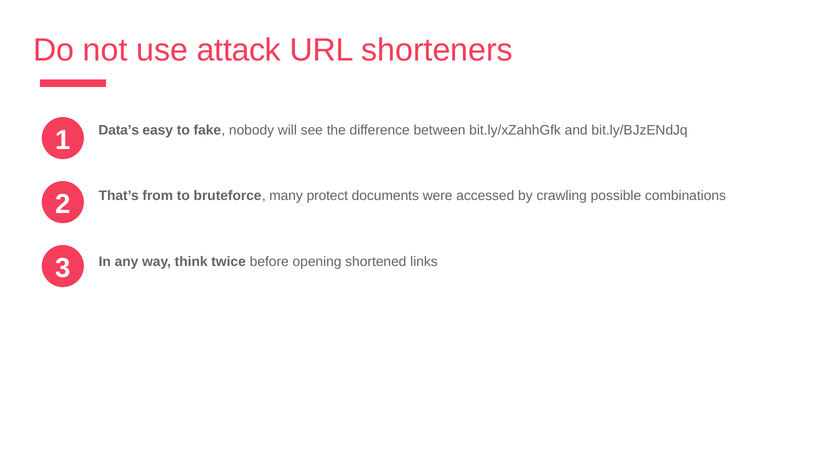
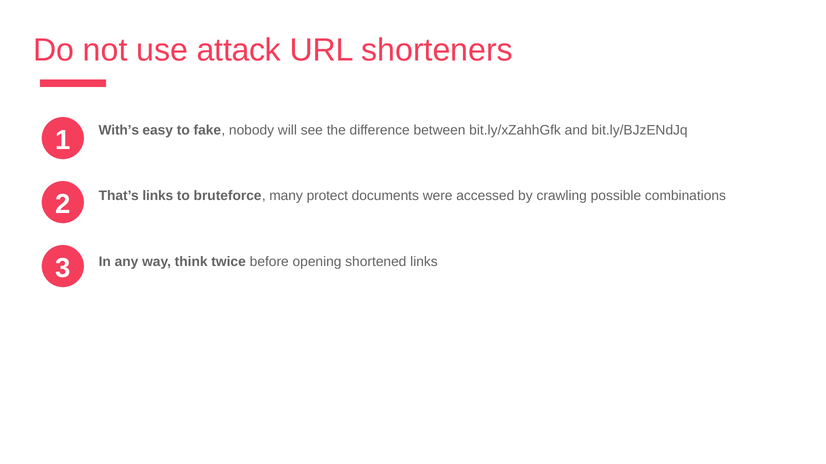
Data’s: Data’s -> With’s (119, 131)
That’s from: from -> links (158, 196)
